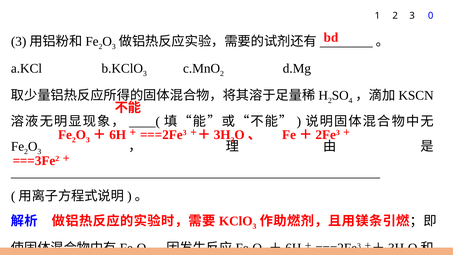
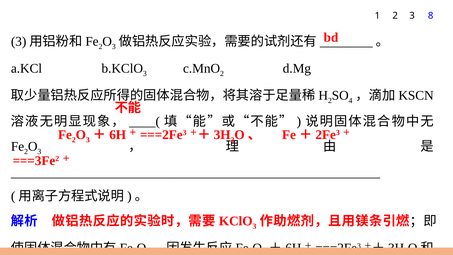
0: 0 -> 8 (431, 16)
